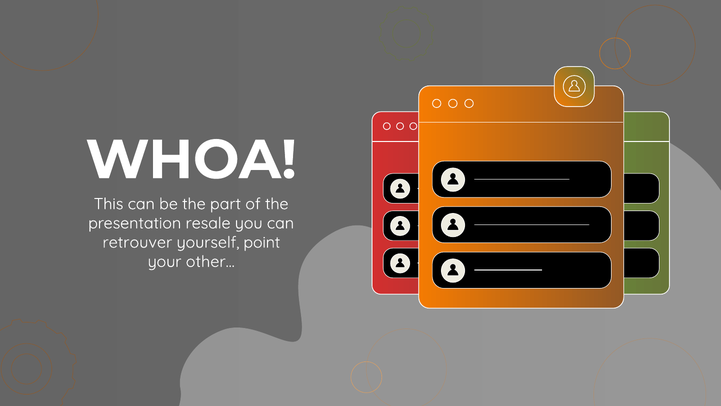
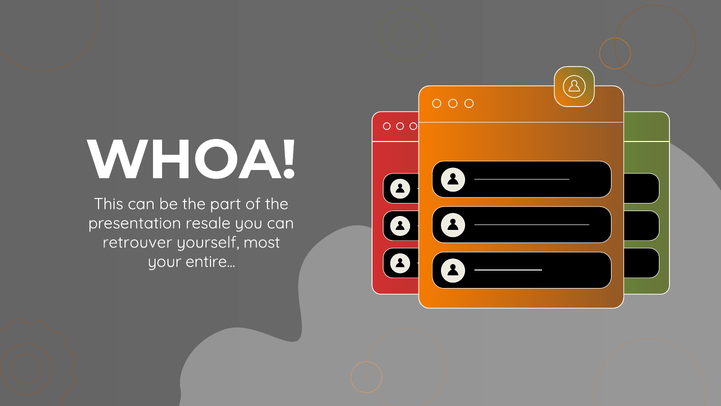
point: point -> most (262, 242)
other: other -> entire (210, 261)
